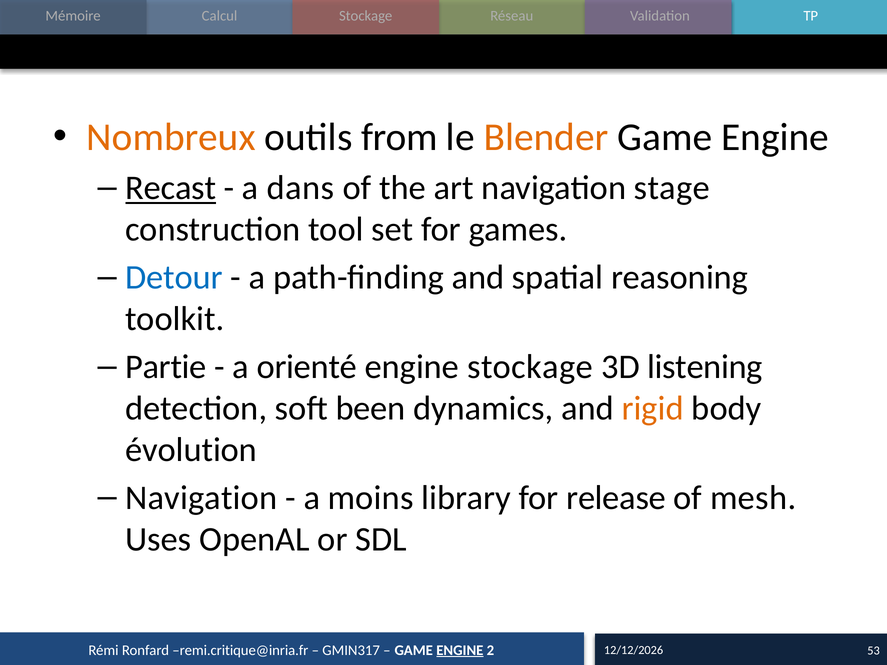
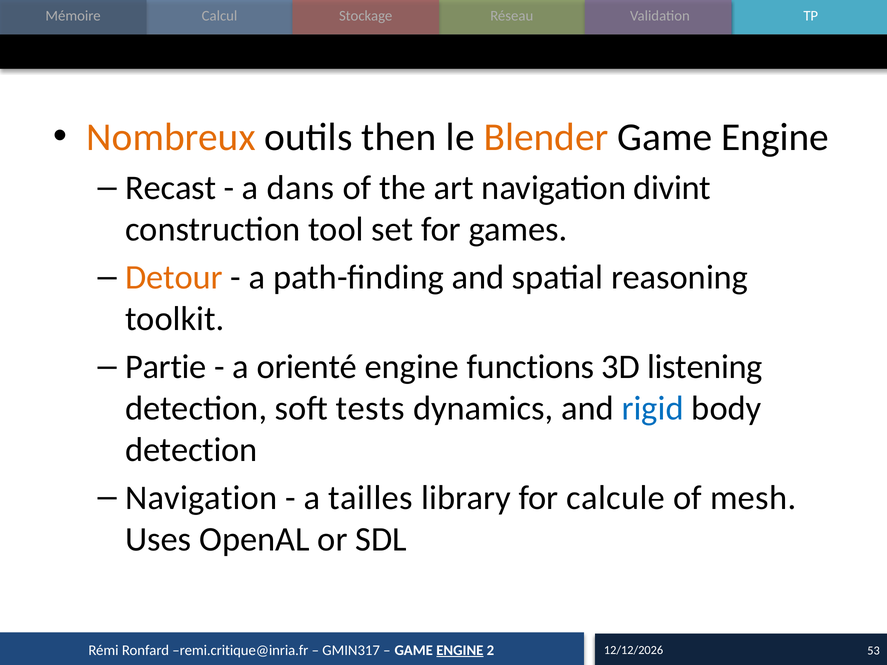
from: from -> then (399, 137)
Recast underline: present -> none (171, 188)
stage: stage -> divint (672, 188)
Detour colour: blue -> orange (174, 278)
engine stockage: stockage -> functions (530, 367)
been: been -> tests (370, 409)
rigid colour: orange -> blue (653, 409)
évolution: évolution -> detection (191, 450)
moins: moins -> tailles (371, 498)
release: release -> calcule (616, 498)
